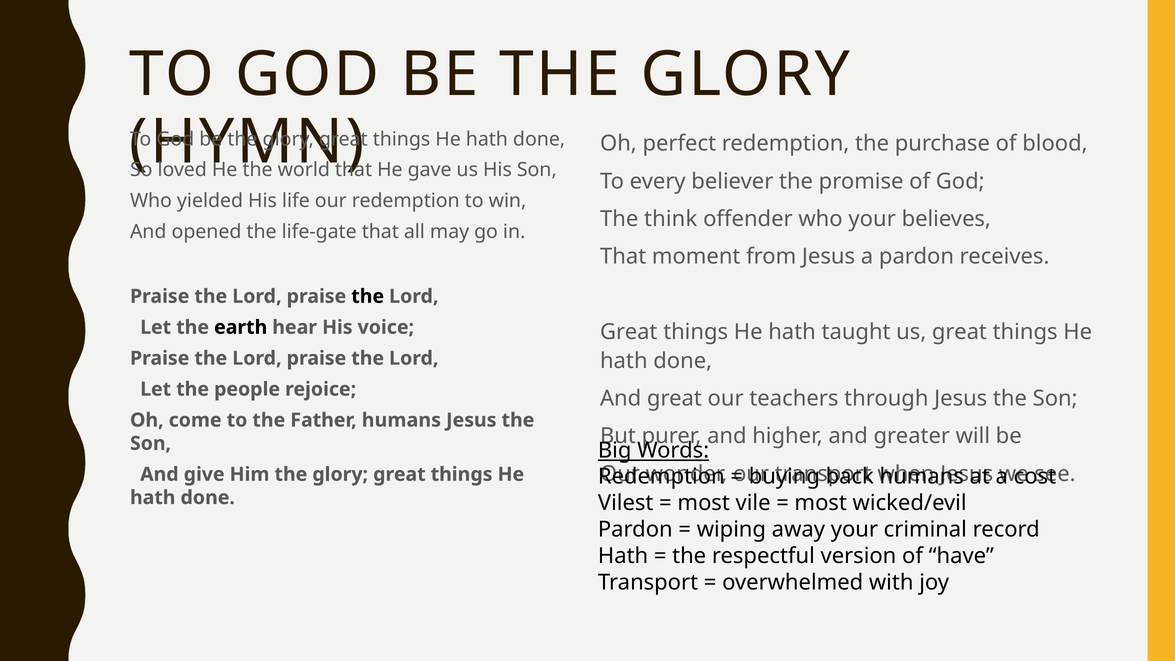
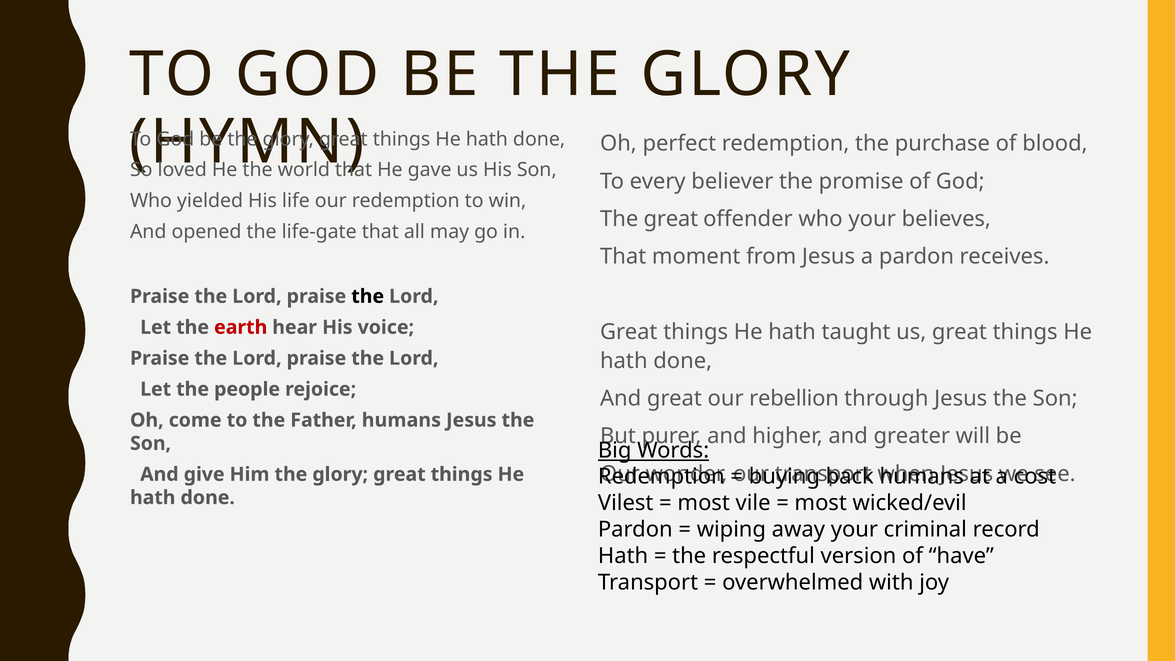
The think: think -> great (671, 219)
earth colour: black -> red (241, 327)
teachers: teachers -> rebellion (794, 399)
